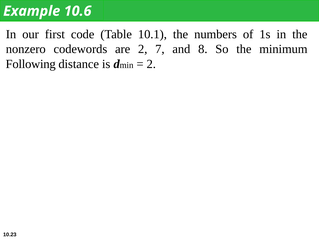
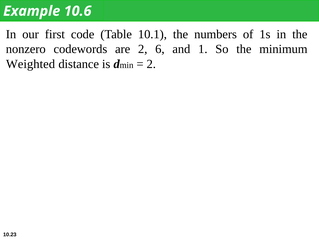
7: 7 -> 6 (160, 49)
8: 8 -> 1 (203, 49)
Following: Following -> Weighted (31, 64)
